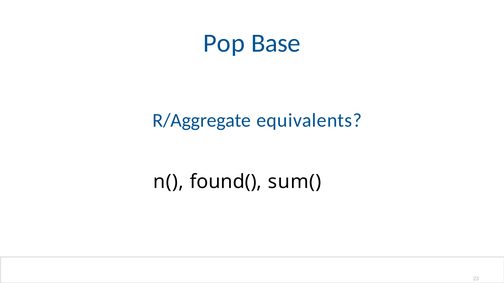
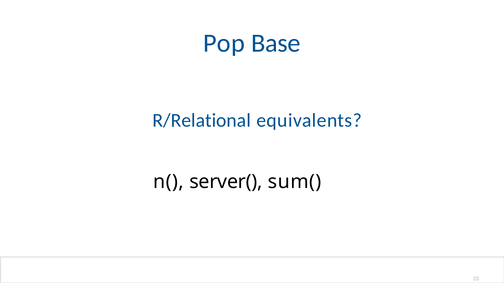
R/Aggregate: R/Aggregate -> R/Relational (202, 121)
found(: found( -> server( (226, 182)
